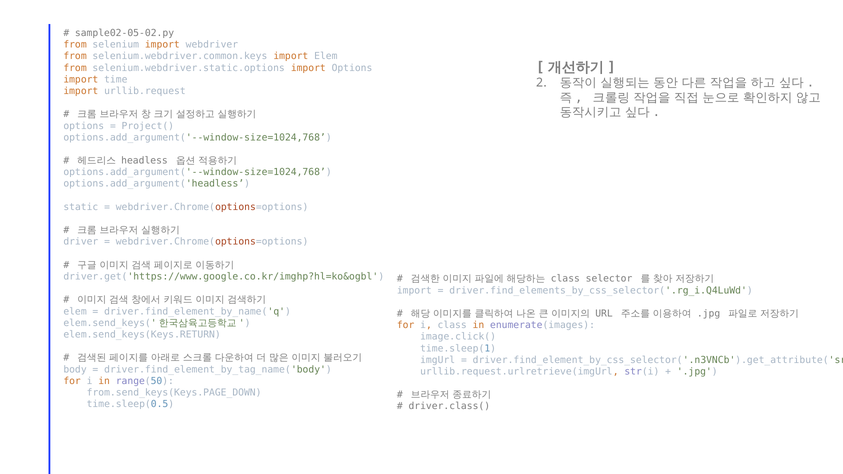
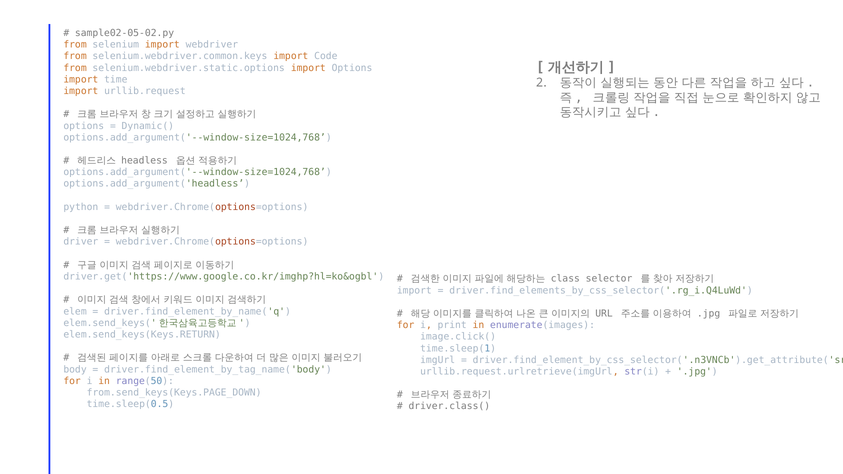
import Elem: Elem -> Code (326, 56)
Project(: Project( -> Dynamic( (148, 126)
static: static -> python (81, 207)
i class: class -> print (452, 325)
